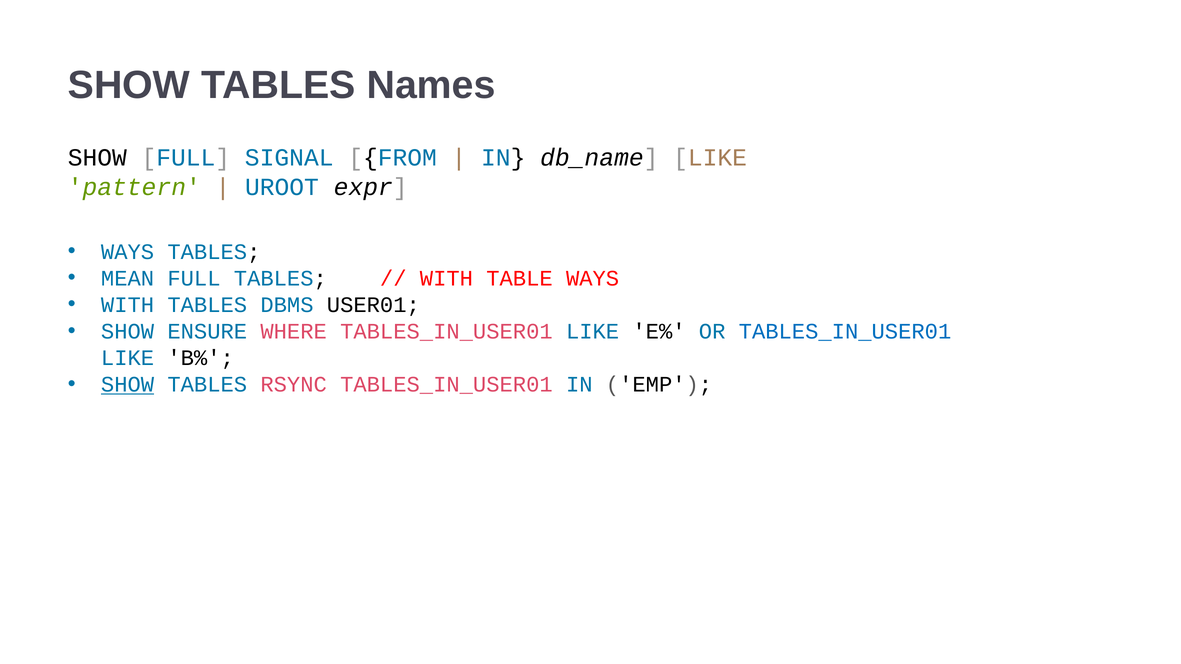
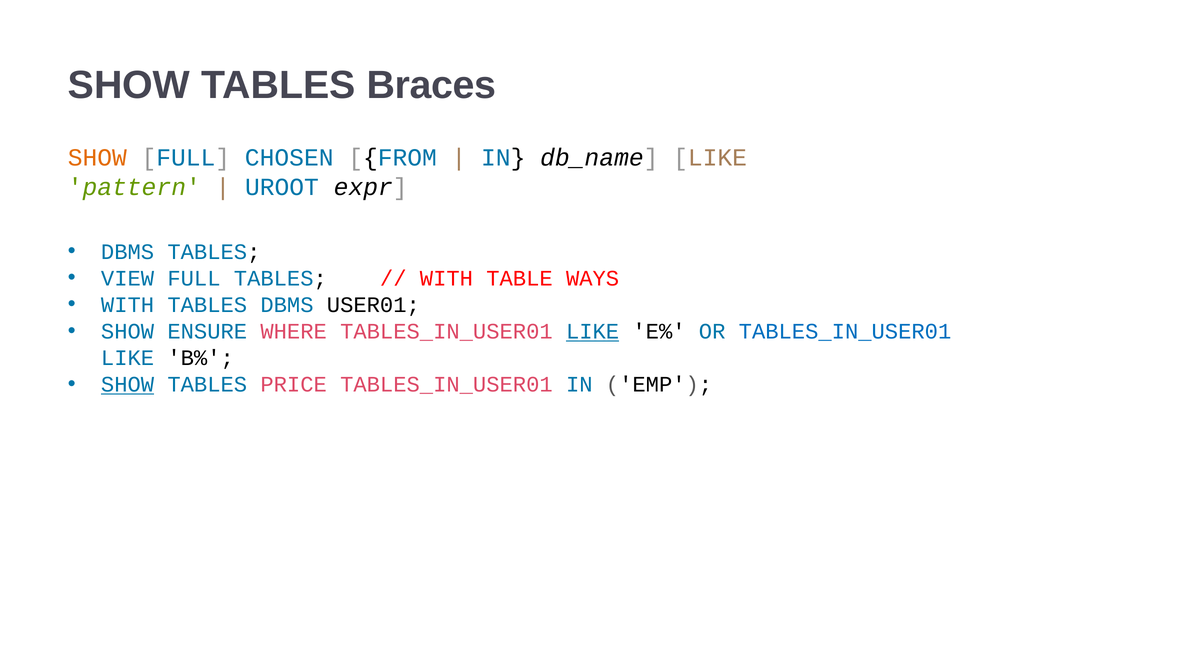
Names: Names -> Braces (431, 85)
SHOW colour: black -> orange (97, 158)
SIGNAL: SIGNAL -> CHOSEN (289, 158)
WAYS: WAYS -> DBMS (128, 252)
MEAN: MEAN -> VIEW (128, 278)
LIKE underline: none -> present (593, 332)
RSYNC: RSYNC -> PRICE (294, 385)
